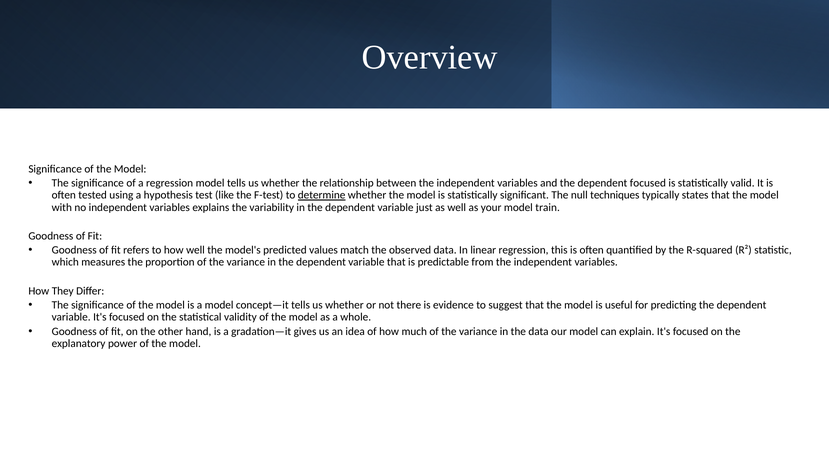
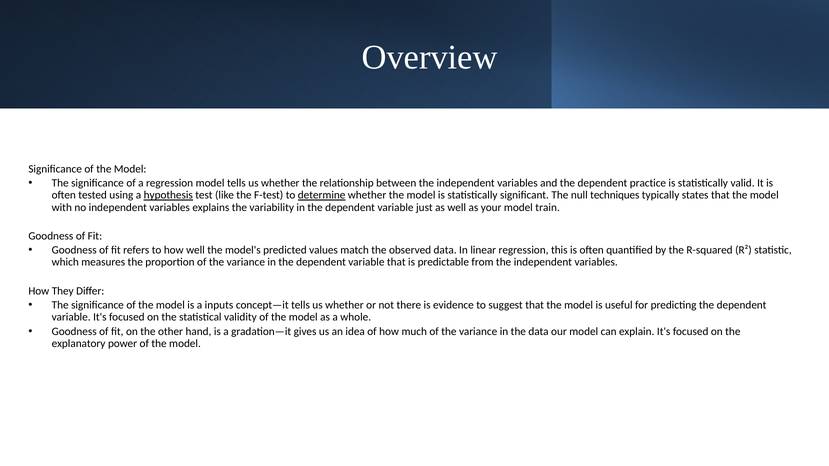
dependent focused: focused -> practice (648, 183)
hypothesis underline: none -> present (168, 195)
a model: model -> inputs (219, 305)
